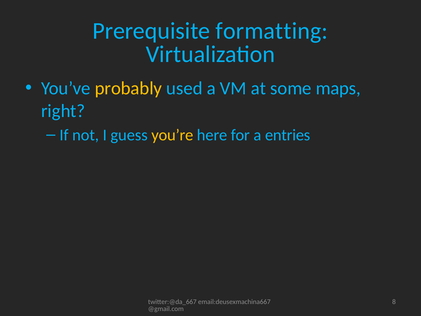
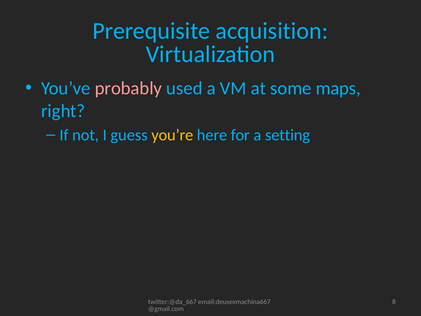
formatting: formatting -> acquisition (272, 31)
probably colour: yellow -> pink (128, 88)
entries: entries -> setting (288, 135)
